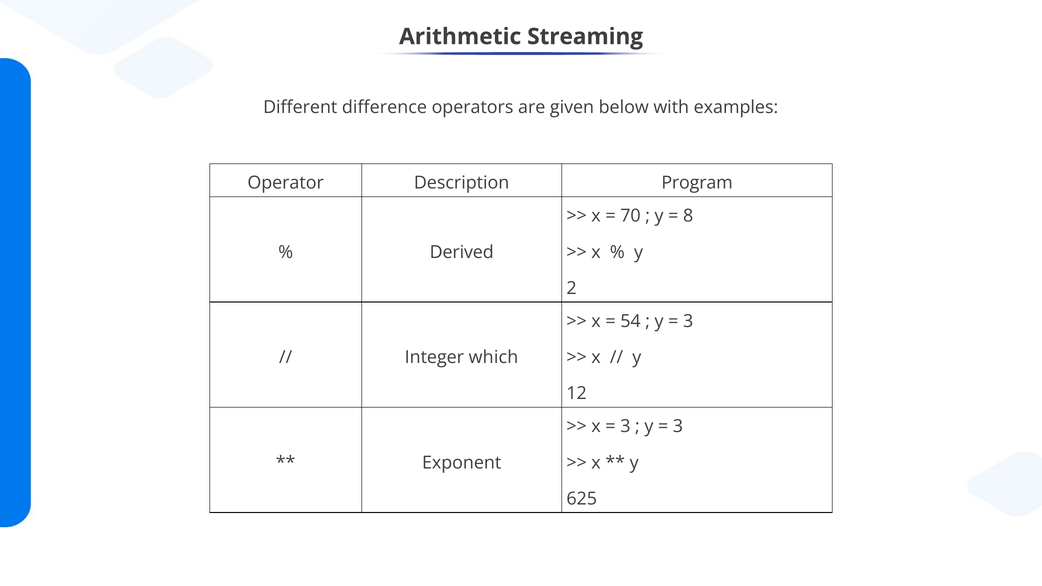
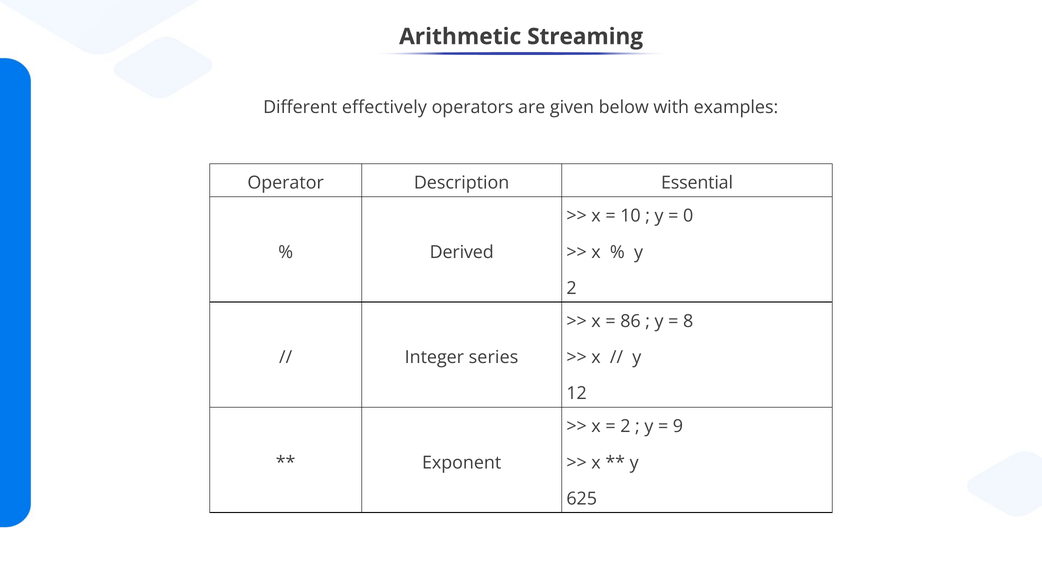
difference: difference -> effectively (384, 107)
Program: Program -> Essential (697, 183)
70: 70 -> 10 (630, 216)
8: 8 -> 0 (688, 216)
54: 54 -> 86 (630, 321)
3: 3 -> 8 (688, 321)
which: which -> series (494, 357)
3: 3 -> 2 (625, 426)
3: 3 -> 9 (678, 426)
